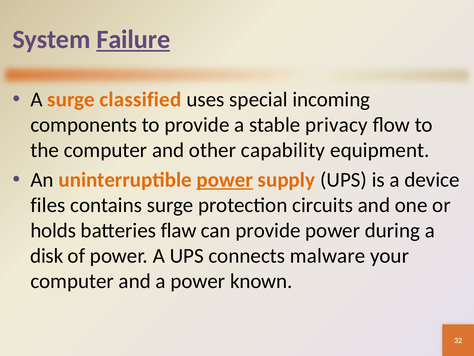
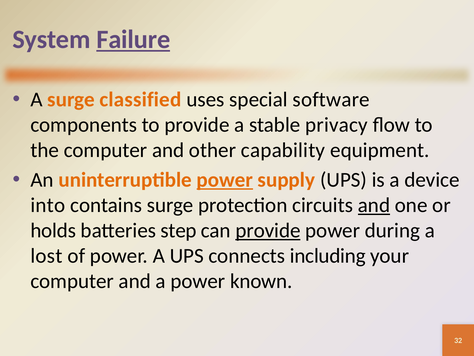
incoming: incoming -> software (331, 99)
files: files -> into (48, 205)
and underline: none -> present (374, 205)
flaw: flaw -> step (179, 230)
provide underline: none -> present (268, 230)
disk: disk -> lost (47, 256)
malware: malware -> including (328, 256)
